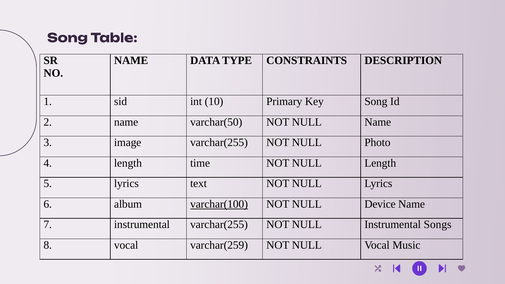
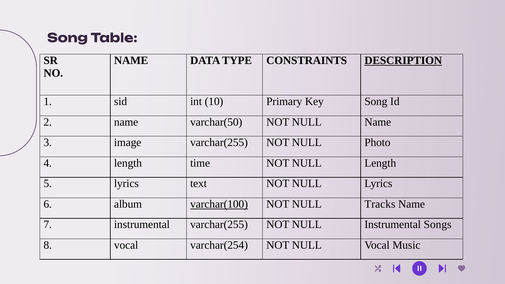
DESCRIPTION underline: none -> present (403, 61)
Device: Device -> Tracks (380, 204)
varchar(259: varchar(259 -> varchar(254 (219, 245)
